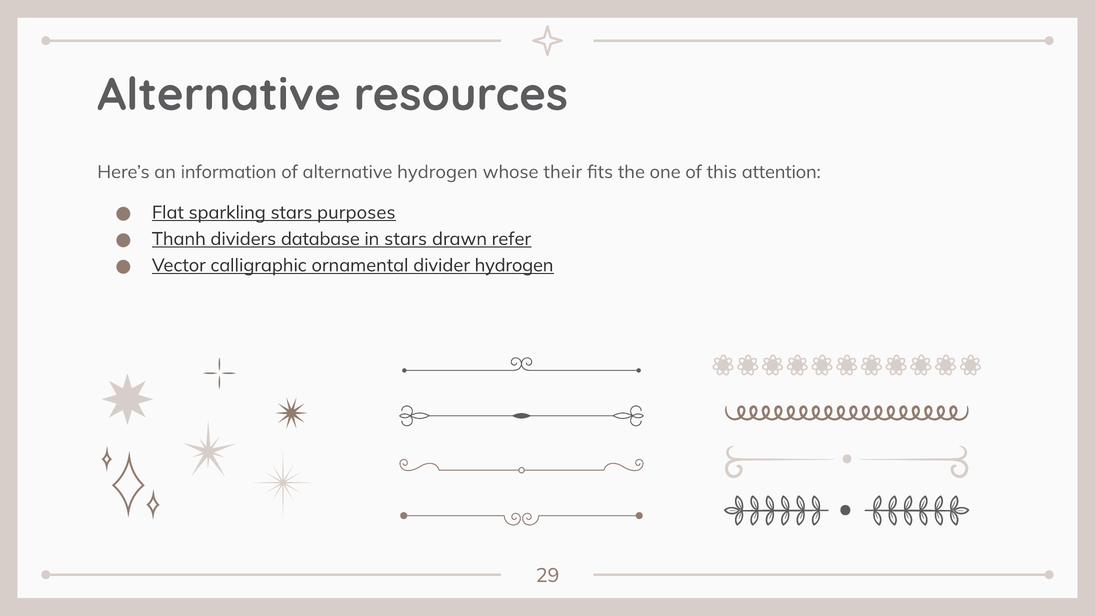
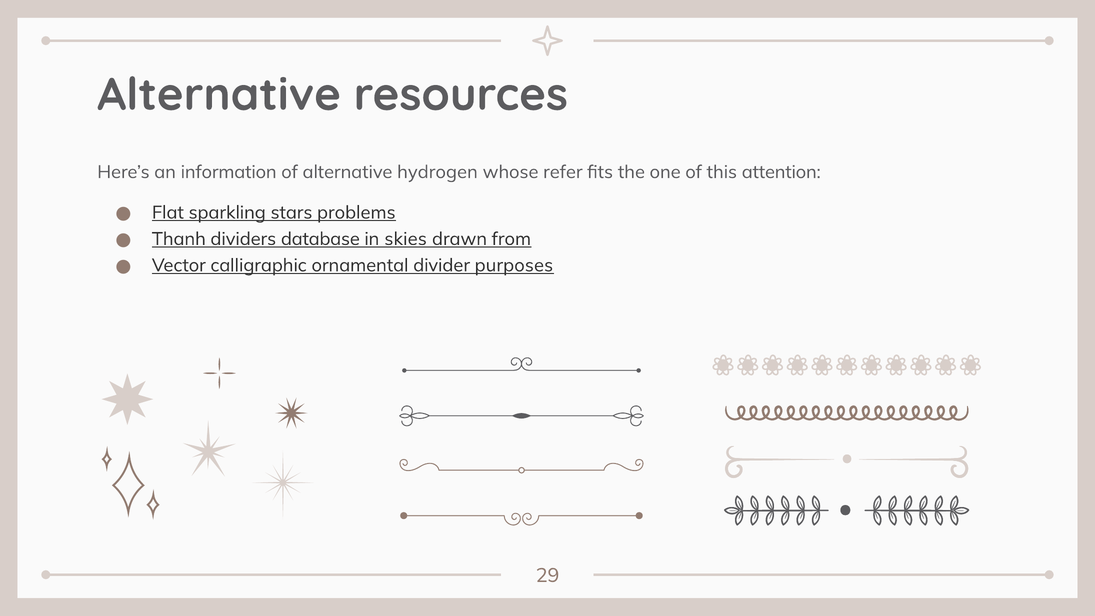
their: their -> refer (563, 172)
purposes: purposes -> problems (356, 213)
in stars: stars -> skies (406, 239)
refer: refer -> from (511, 239)
divider hydrogen: hydrogen -> purposes (514, 265)
